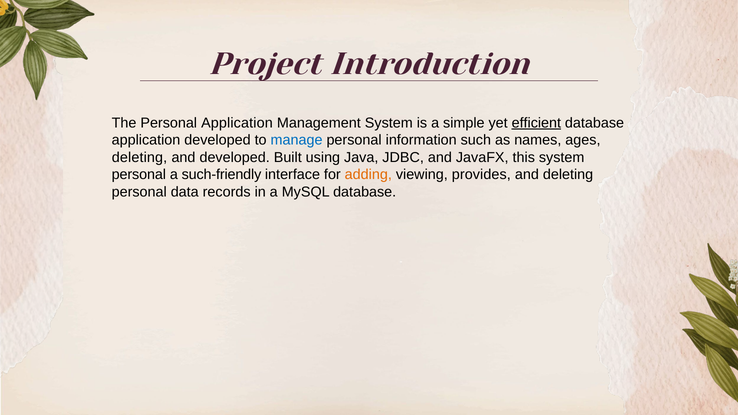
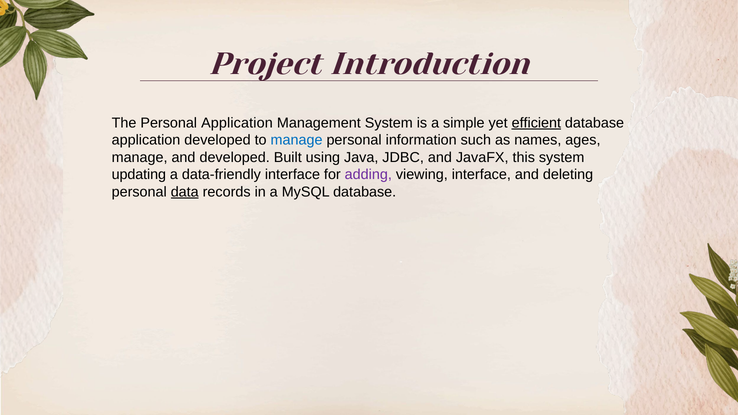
deleting: deleting -> manage (140, 158)
personal: personal -> updating (139, 175)
such-friendly: such-friendly -> data-friendly (221, 175)
adding colour: orange -> purple (368, 175)
viewing provides: provides -> interface (481, 175)
data underline: none -> present (185, 192)
